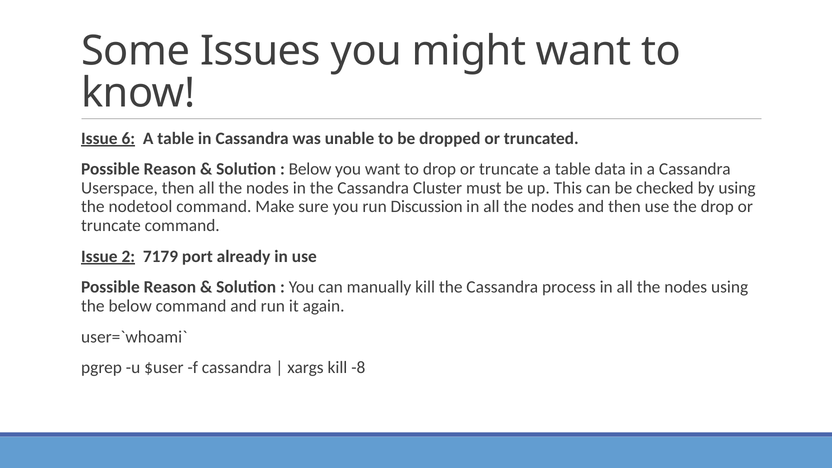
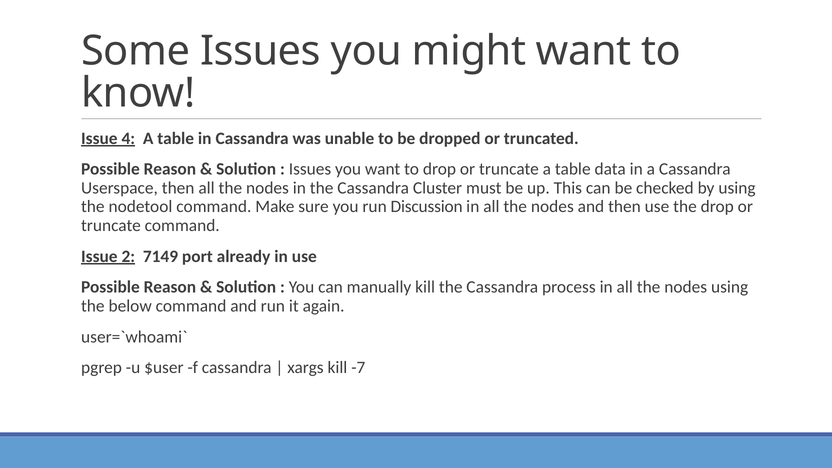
6: 6 -> 4 (128, 138)
Below: Below -> Issues (310, 169)
7179: 7179 -> 7149 (160, 256)
-8: -8 -> -7 (358, 368)
